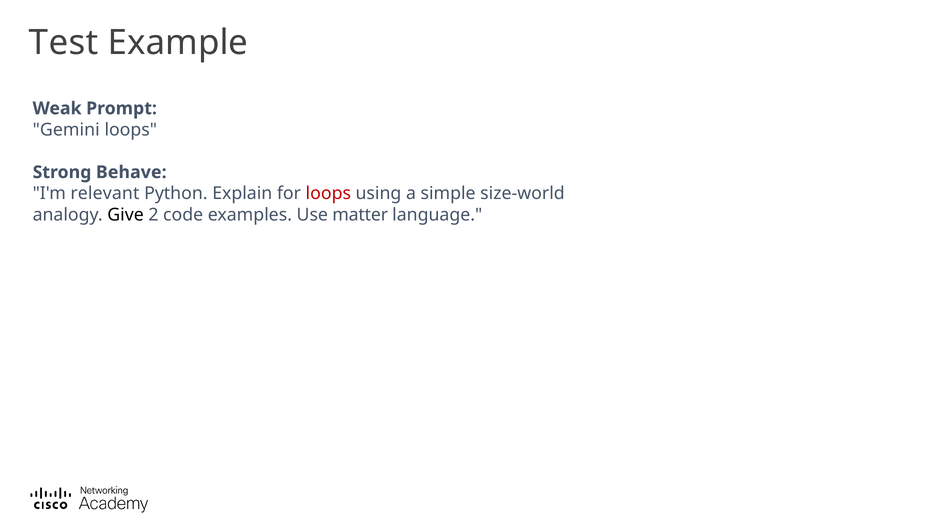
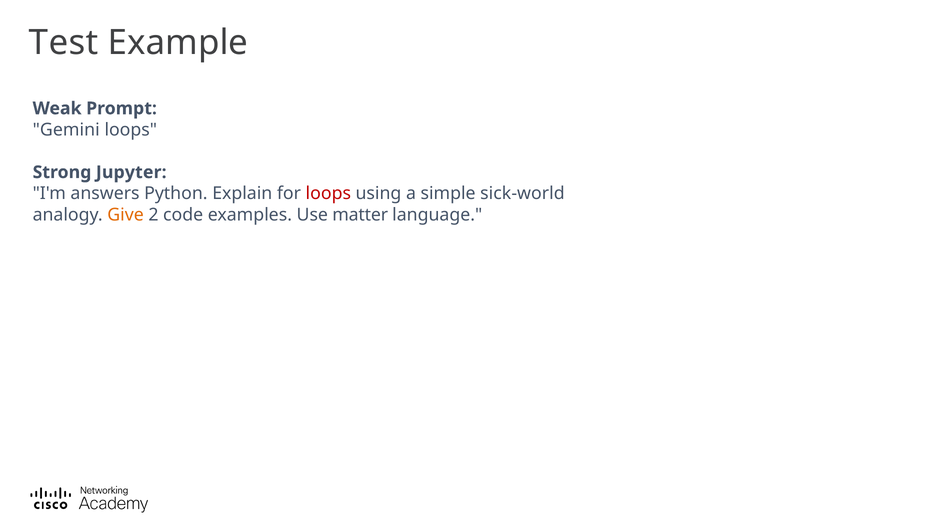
Behave: Behave -> Jupyter (131, 172)
relevant: relevant -> answers (105, 193)
size-world: size-world -> sick-world (522, 193)
Give colour: black -> orange (126, 215)
